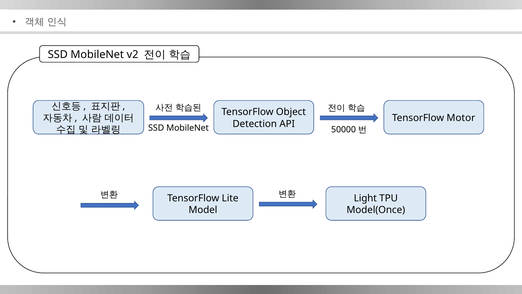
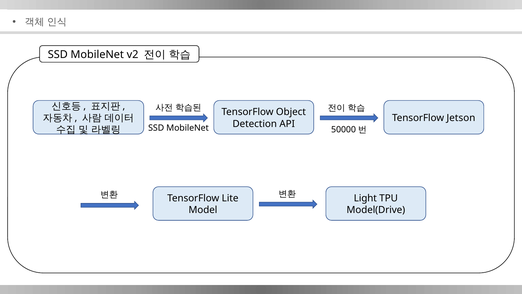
Motor: Motor -> Jetson (461, 118)
Model(Once: Model(Once -> Model(Drive (376, 210)
